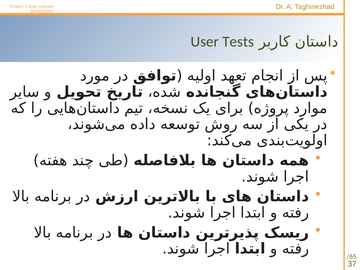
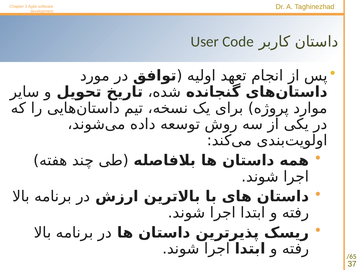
Tests: Tests -> Code (238, 42)
